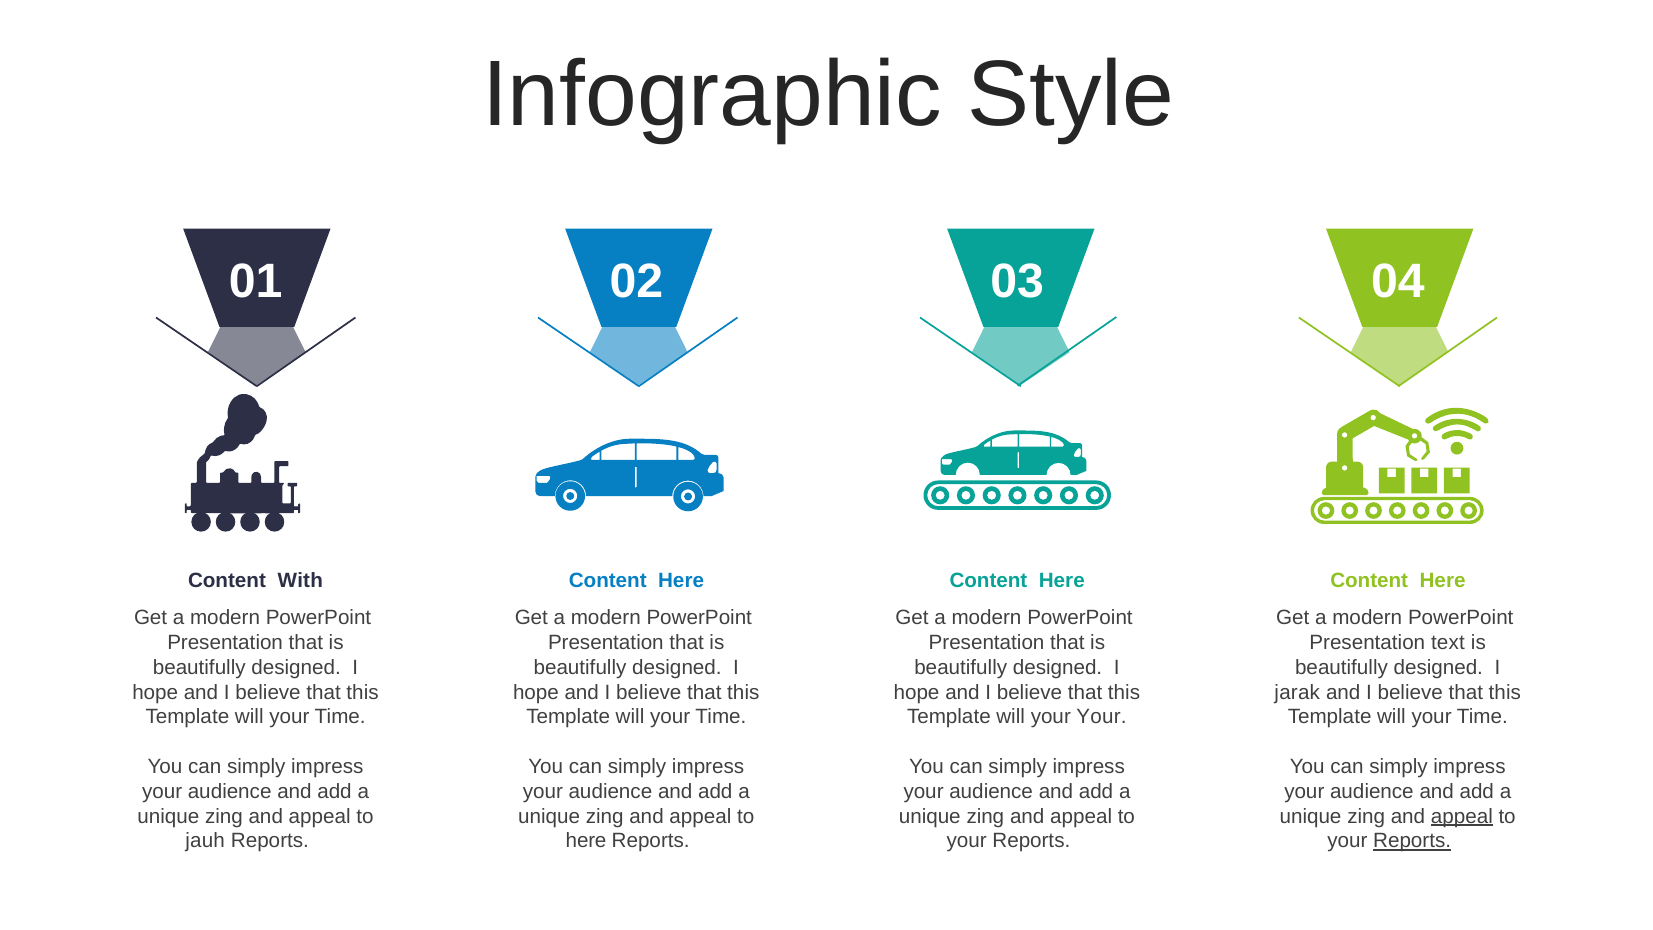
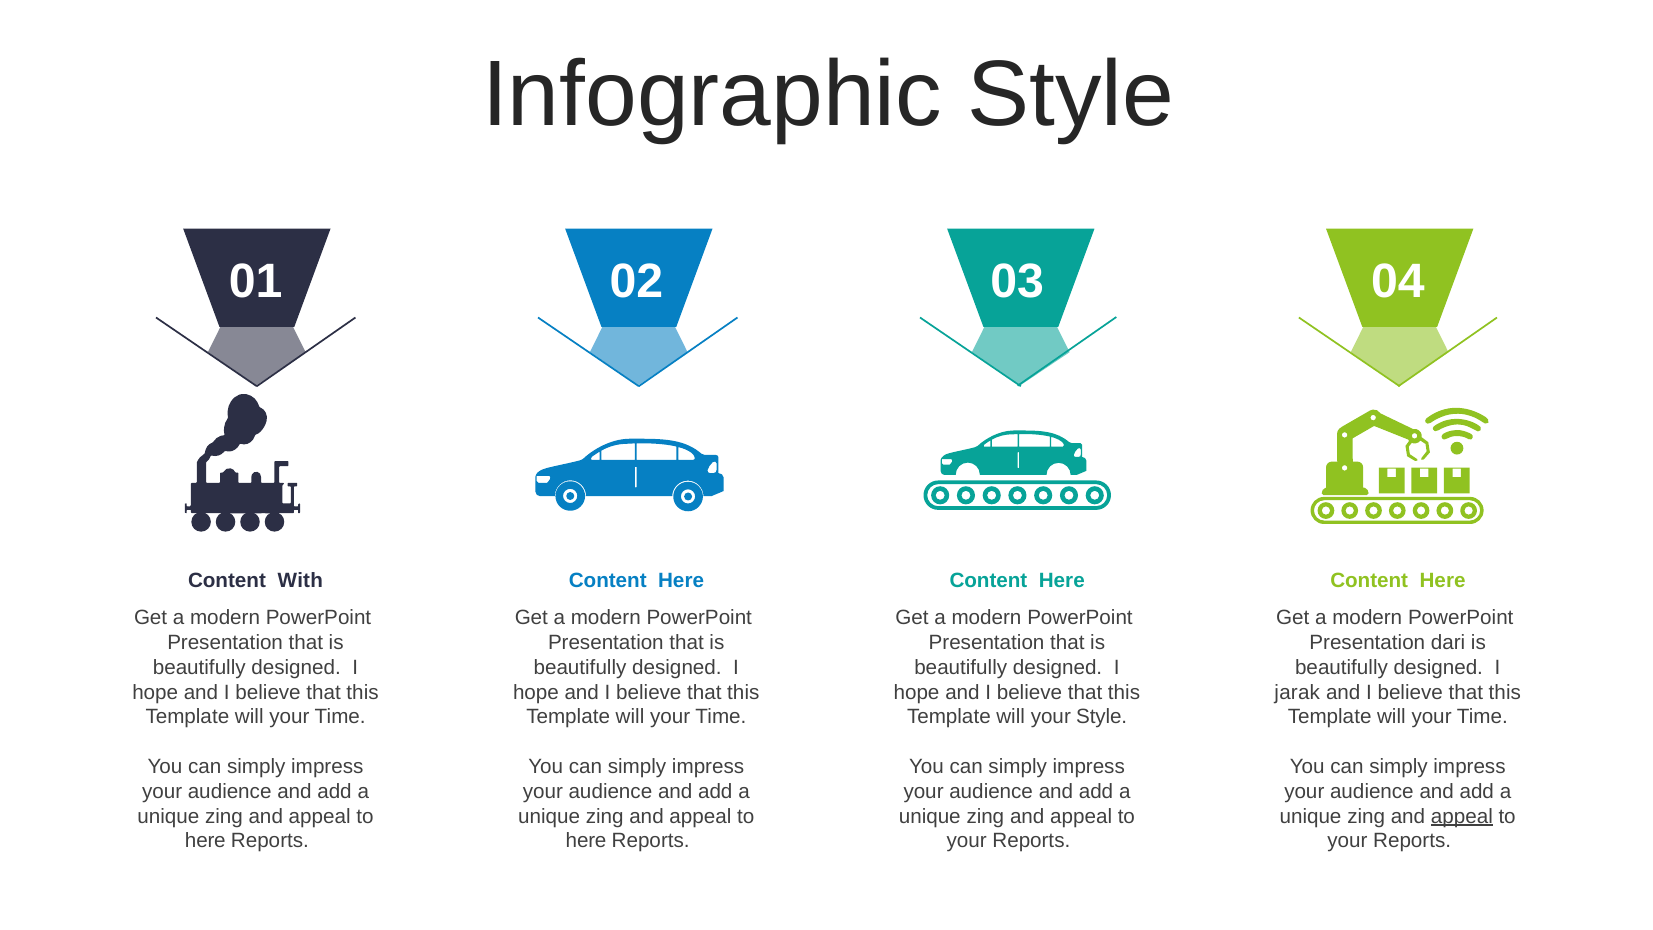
text: text -> dari (1448, 642)
your Your: Your -> Style (1102, 717)
jauh: jauh -> here (205, 841)
Reports underline: present -> none (1412, 841)
